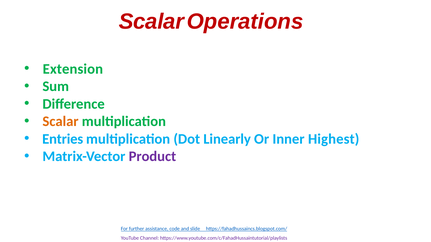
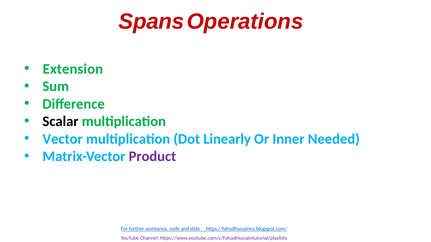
Scalar: Scalar -> Spans (151, 22)
Scalar colour: orange -> black (61, 122)
Entries: Entries -> Vector (63, 139)
Highest: Highest -> Needed (334, 139)
